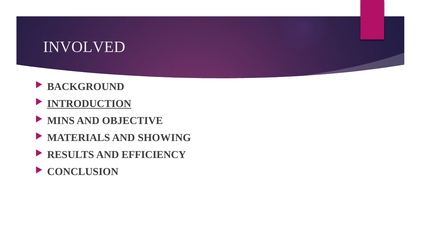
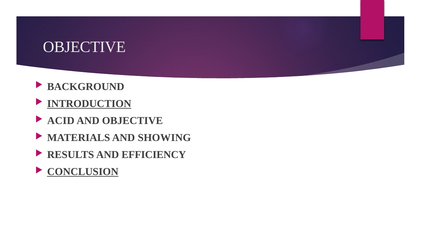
INVOLVED: INVOLVED -> OBJECTIVE (84, 47)
MINS: MINS -> ACID (61, 121)
CONCLUSION underline: none -> present (83, 172)
